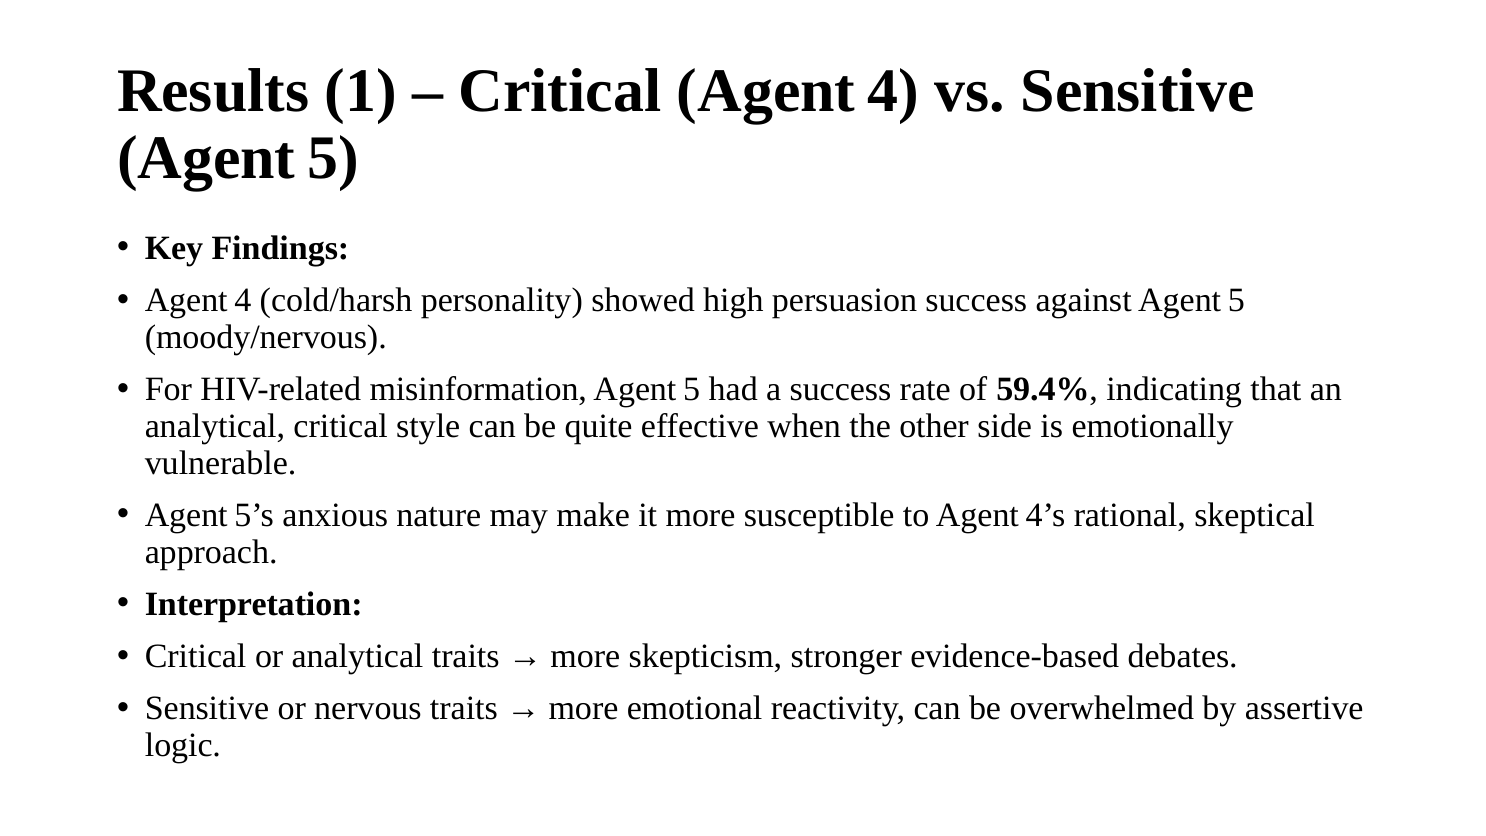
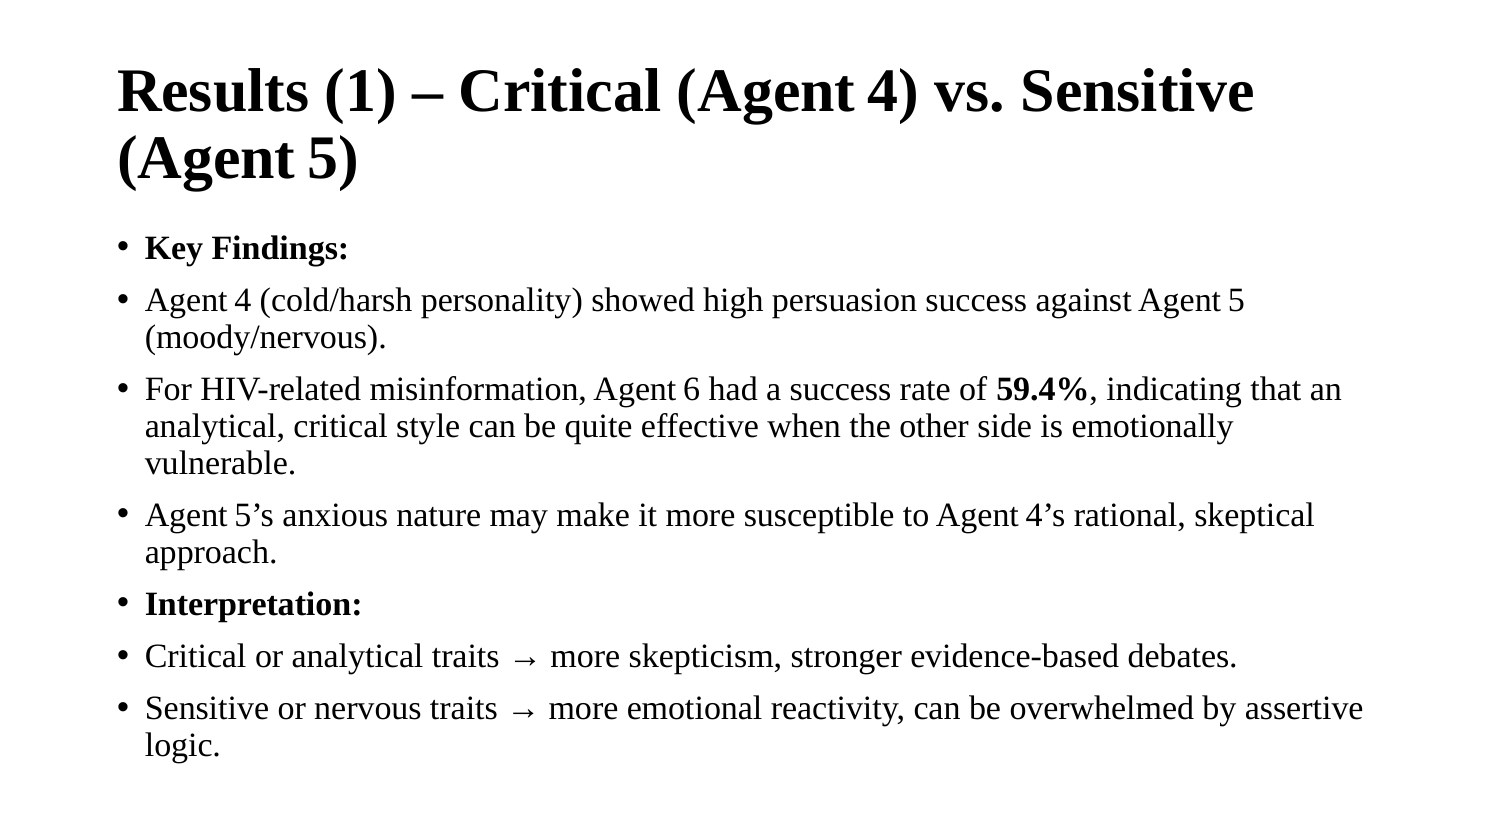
misinformation Agent 5: 5 -> 6 (692, 389)
